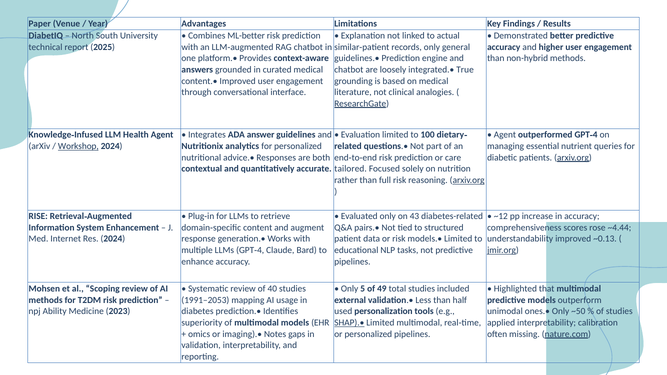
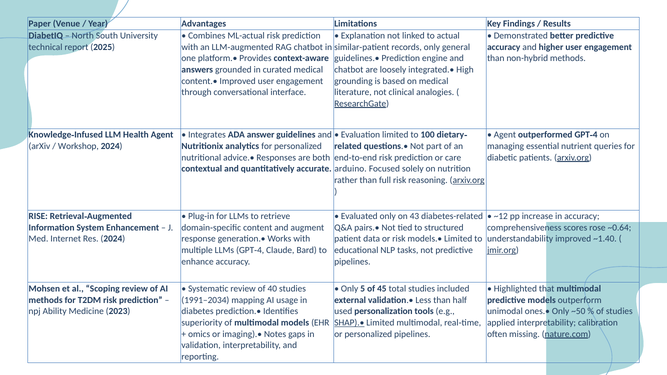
ML-better: ML-better -> ML-actual (246, 36)
True: True -> High (465, 70)
Workshop underline: present -> none (78, 146)
tailored: tailored -> arduino (351, 169)
~4.44: ~4.44 -> ~0.64 (619, 228)
~0.13: ~0.13 -> ~1.40 (605, 239)
49: 49 -> 45 (382, 289)
1991–2053: 1991–2053 -> 1991–2034 (205, 300)
